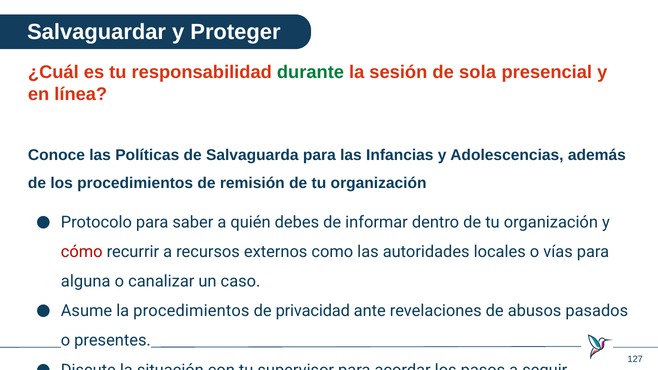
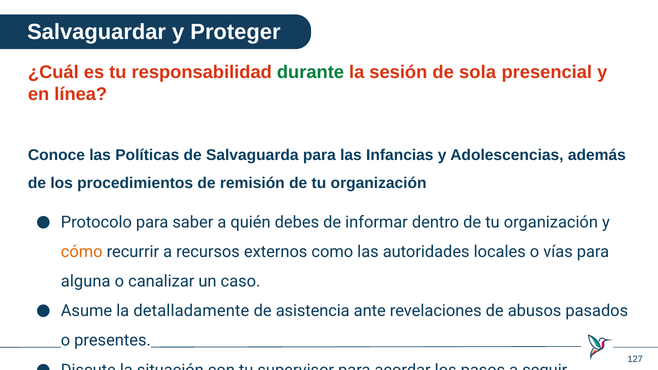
cómo colour: red -> orange (82, 252)
la procedimientos: procedimientos -> detalladamente (191, 311)
privacidad: privacidad -> asistencia (313, 311)
